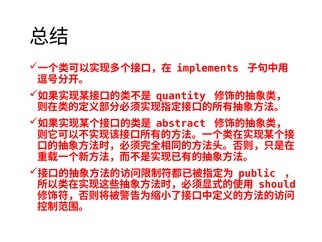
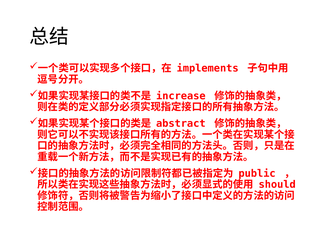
quantity: quantity -> increase (181, 96)
